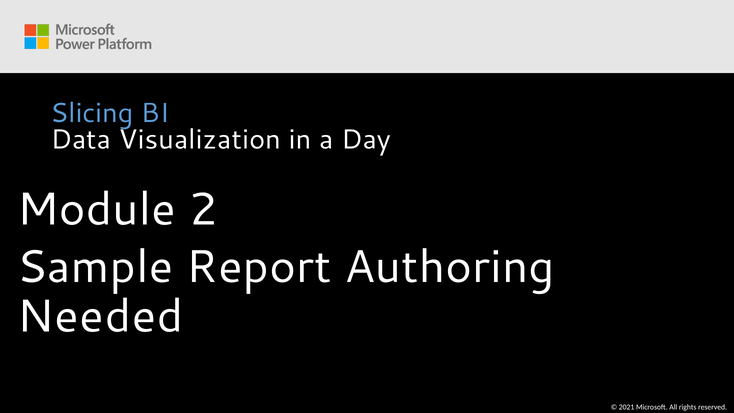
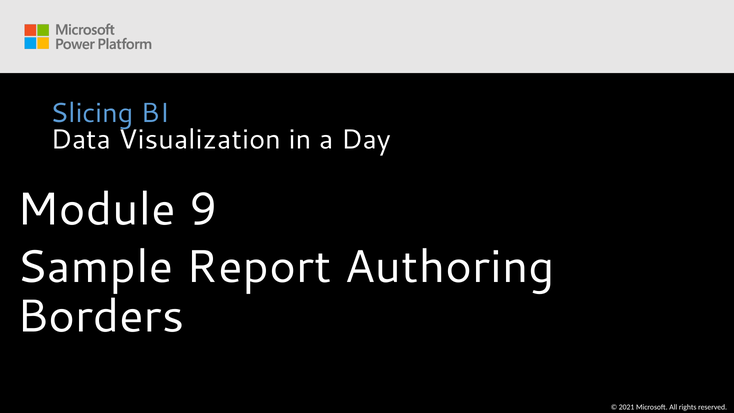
2: 2 -> 9 (203, 210)
Needed: Needed -> Borders (100, 316)
